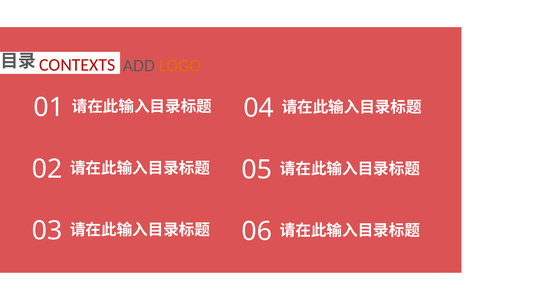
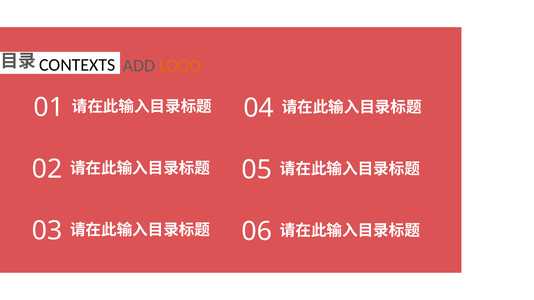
CONTEXTS colour: red -> black (77, 65)
